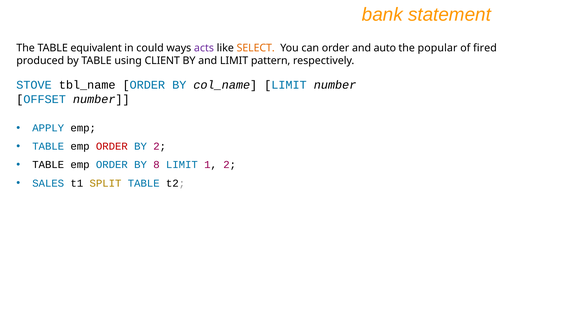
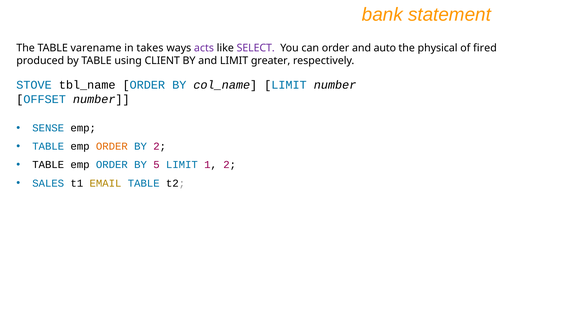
equivalent: equivalent -> varename (96, 48)
could: could -> takes (150, 48)
SELECT colour: orange -> purple (256, 48)
popular: popular -> physical (438, 48)
pattern: pattern -> greater (271, 61)
APPLY: APPLY -> SENSE (48, 128)
ORDER colour: red -> orange (112, 147)
8: 8 -> 5 (156, 165)
SPLIT: SPLIT -> EMAIL (105, 183)
